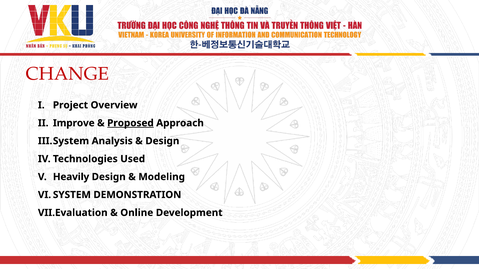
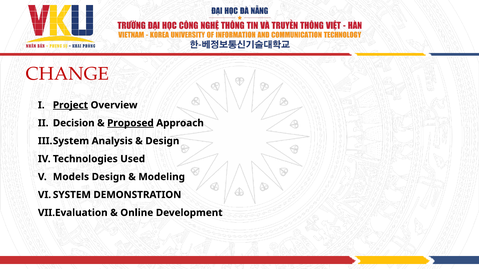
Project underline: none -> present (70, 105)
Improve: Improve -> Decision (74, 123)
Heavily: Heavily -> Models (71, 177)
